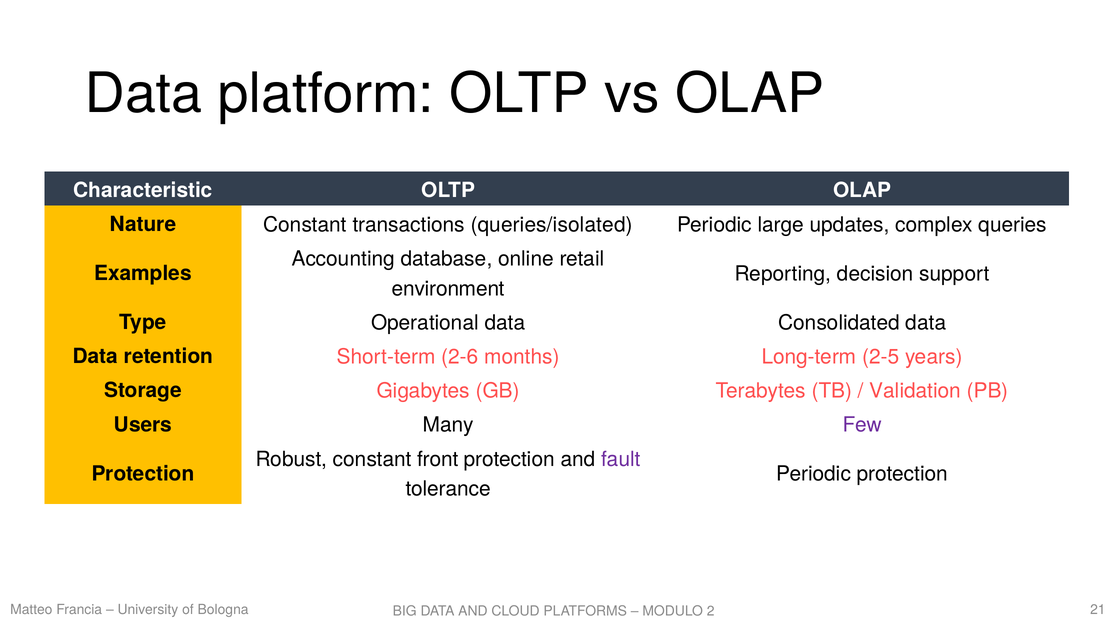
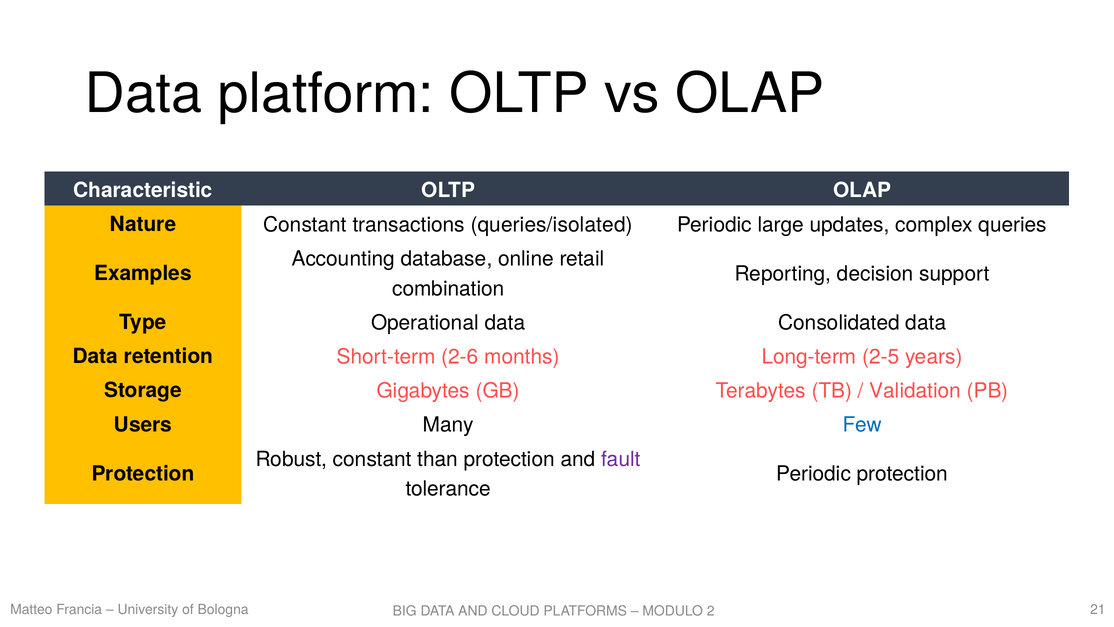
environment: environment -> combination (448, 289)
Few colour: purple -> blue (862, 425)
front: front -> than (438, 459)
